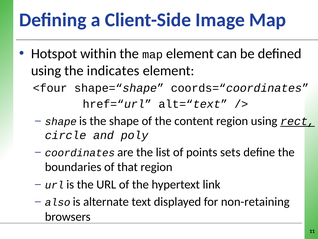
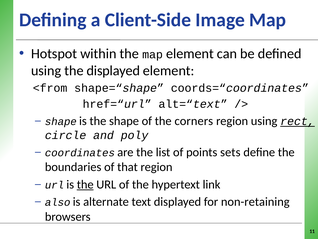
the indicates: indicates -> displayed (113, 70)
<four: <four -> <from (50, 88)
content: content -> corners (194, 121)
the underline: none -> present (85, 184)
